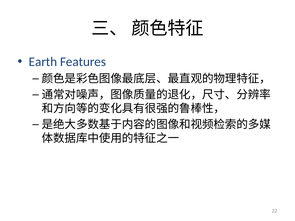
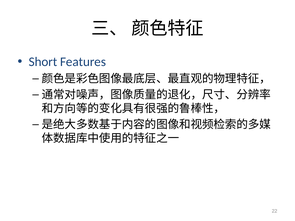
Earth: Earth -> Short (43, 62)
